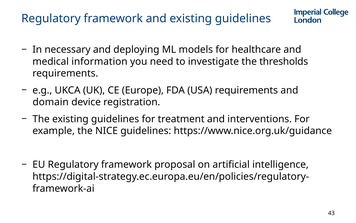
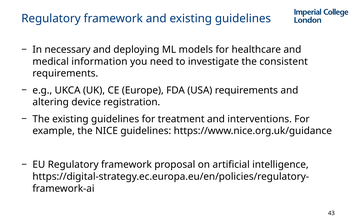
thresholds: thresholds -> consistent (284, 61)
domain: domain -> altering (51, 102)
